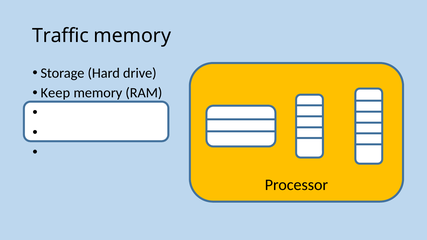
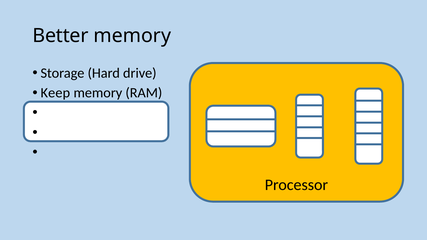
Traffic: Traffic -> Better (61, 36)
